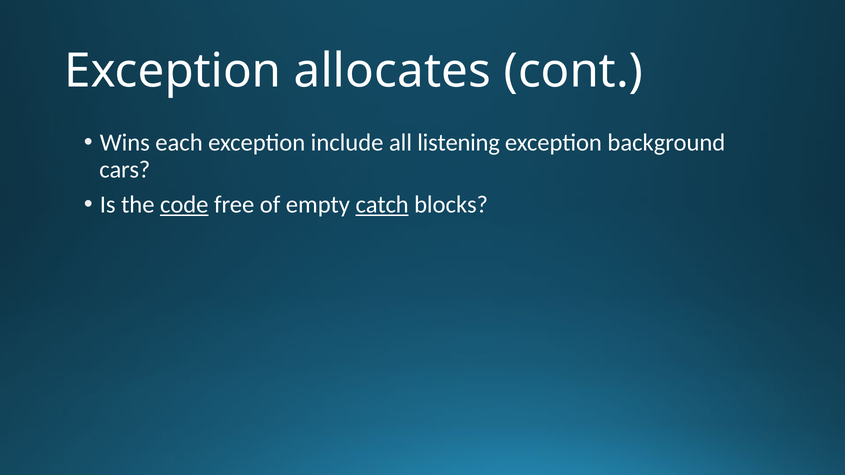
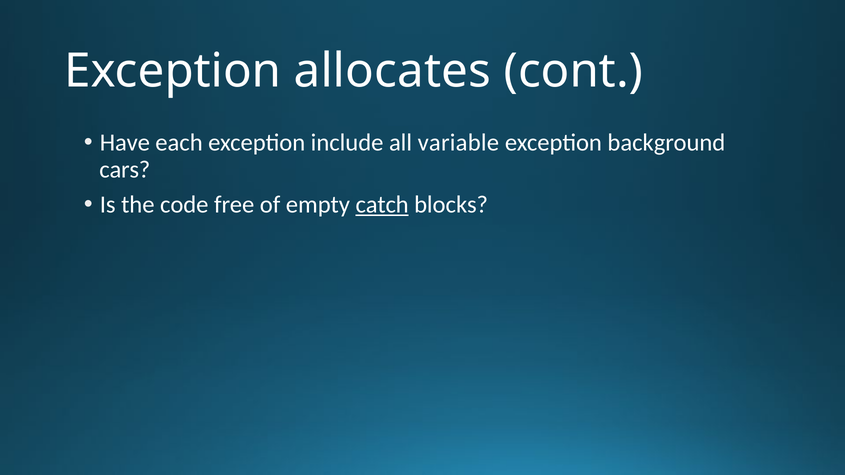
Wins: Wins -> Have (125, 143)
listening: listening -> variable (458, 143)
code underline: present -> none (184, 205)
